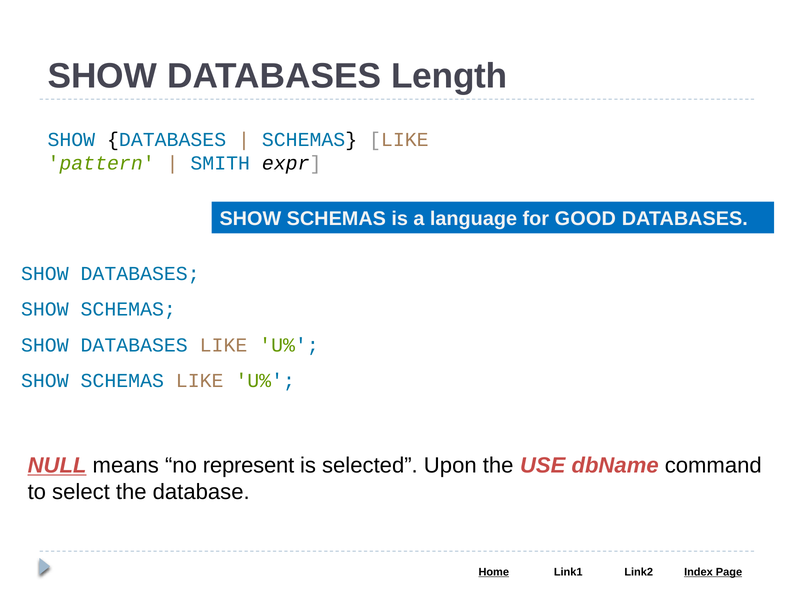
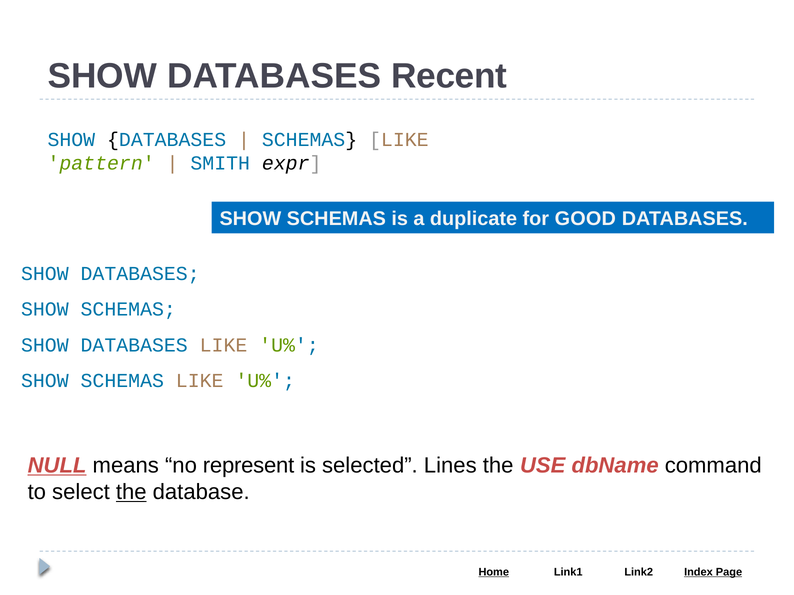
Length: Length -> Recent (449, 76)
language: language -> duplicate (474, 219)
Upon: Upon -> Lines (450, 466)
the underline: none -> present (131, 492)
